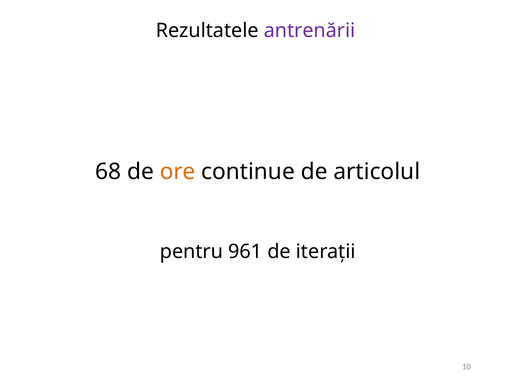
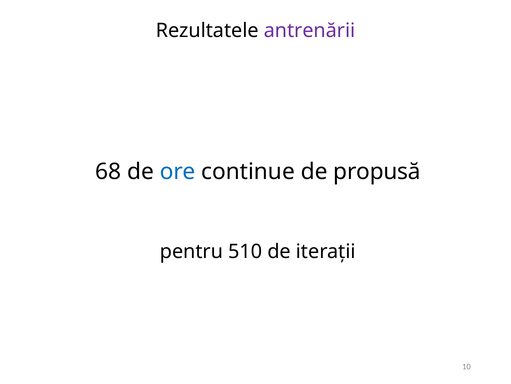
ore colour: orange -> blue (178, 171)
articolul: articolul -> propusă (377, 171)
961: 961 -> 510 (245, 251)
